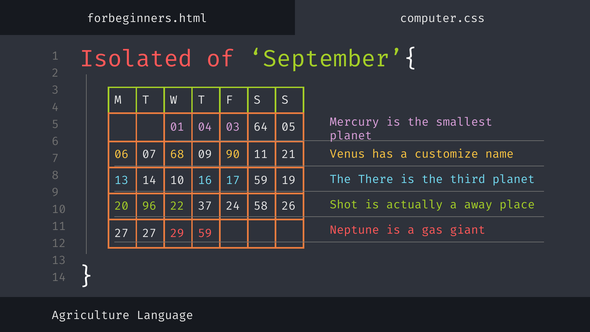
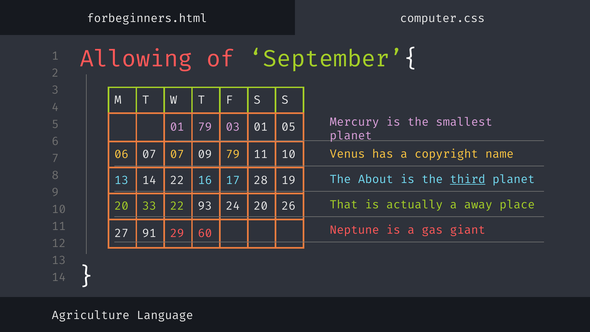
Isolated: Isolated -> Allowing (136, 59)
01 04: 04 -> 79 (205, 127)
03 64: 64 -> 01 (261, 127)
customize: customize -> copyright (446, 154)
07 68: 68 -> 07 (177, 154)
09 90: 90 -> 79 (233, 154)
11 21: 21 -> 10 (289, 154)
There: There -> About (376, 179)
third underline: none -> present (468, 179)
14 10: 10 -> 22 (177, 180)
17 59: 59 -> 28 (261, 180)
Shot: Shot -> That (344, 205)
96: 96 -> 33 (149, 206)
37: 37 -> 93 (205, 206)
24 58: 58 -> 20 (261, 206)
27 27: 27 -> 91 (149, 233)
29 59: 59 -> 60 (205, 233)
